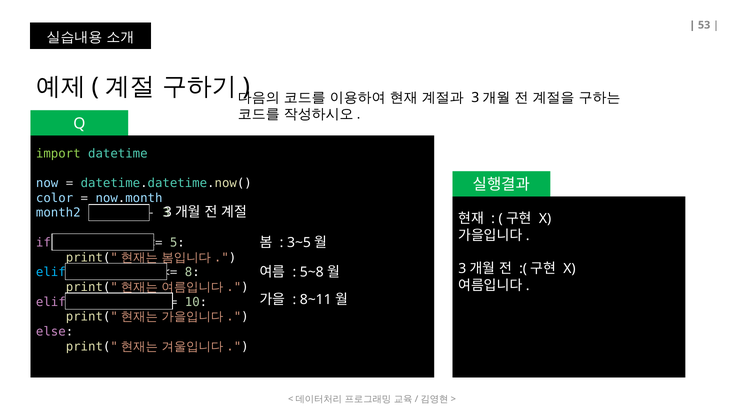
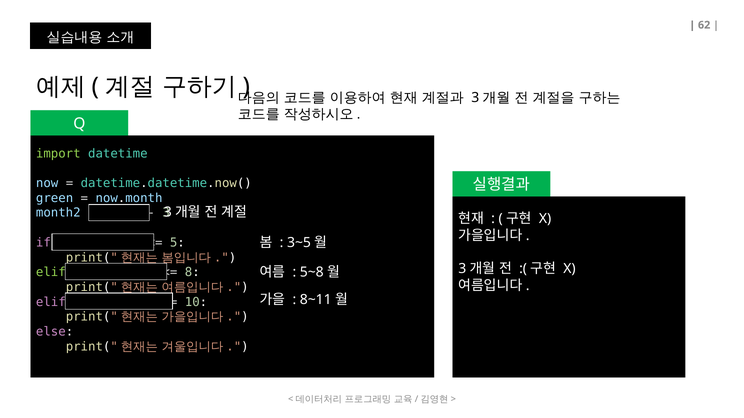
53: 53 -> 62 (704, 25)
color: color -> green (55, 198)
elif colour: light blue -> light green (51, 273)
